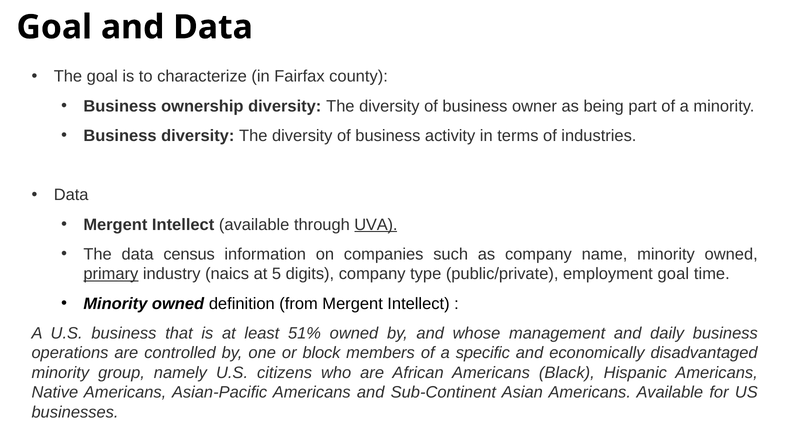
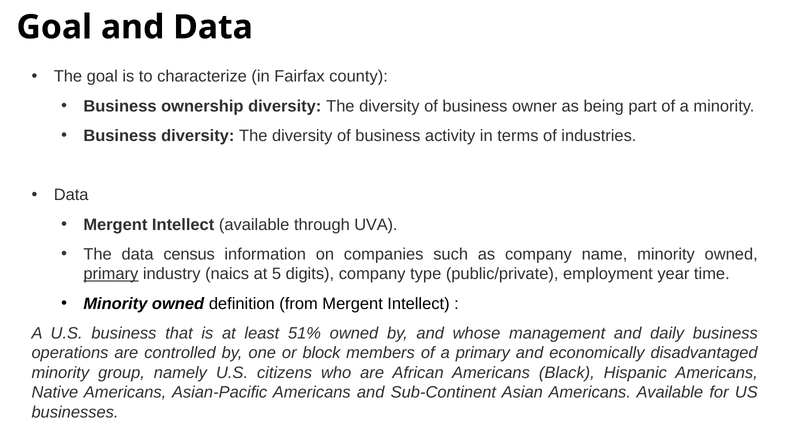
UVA underline: present -> none (376, 225)
employment goal: goal -> year (673, 274)
a specific: specific -> primary (483, 353)
